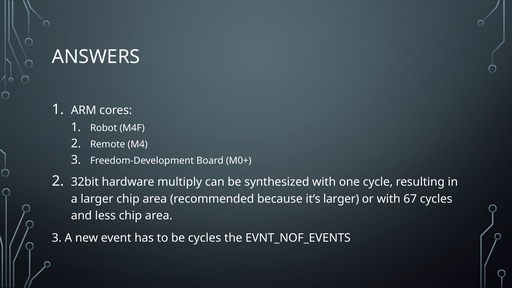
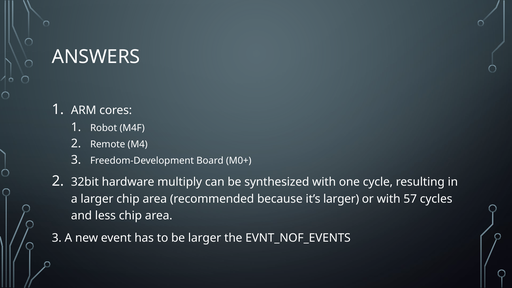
67: 67 -> 57 (410, 199)
be cycles: cycles -> larger (205, 238)
